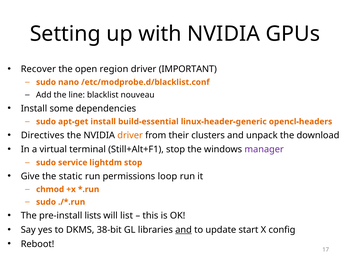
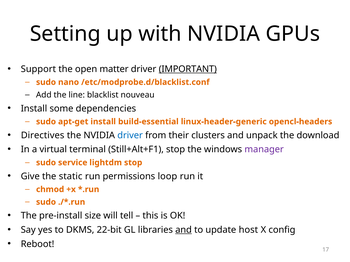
Recover: Recover -> Support (38, 69)
region: region -> matter (114, 69)
IMPORTANT underline: none -> present (188, 69)
driver colour: orange -> blue (130, 136)
lists: lists -> size (93, 216)
list: list -> tell (127, 216)
38-bit: 38-bit -> 22-bit (109, 230)
start: start -> host (248, 230)
